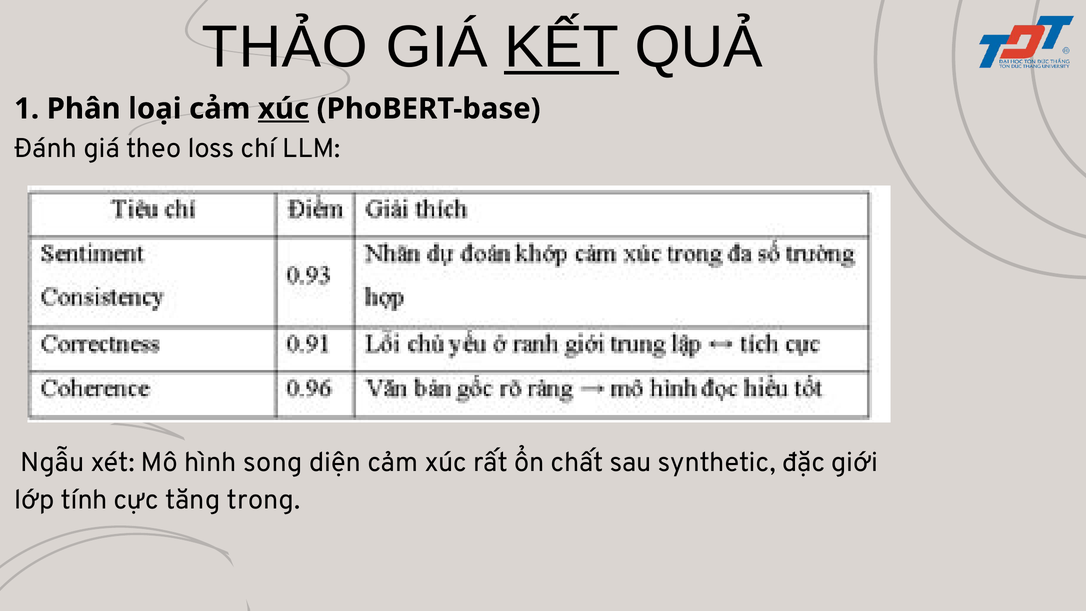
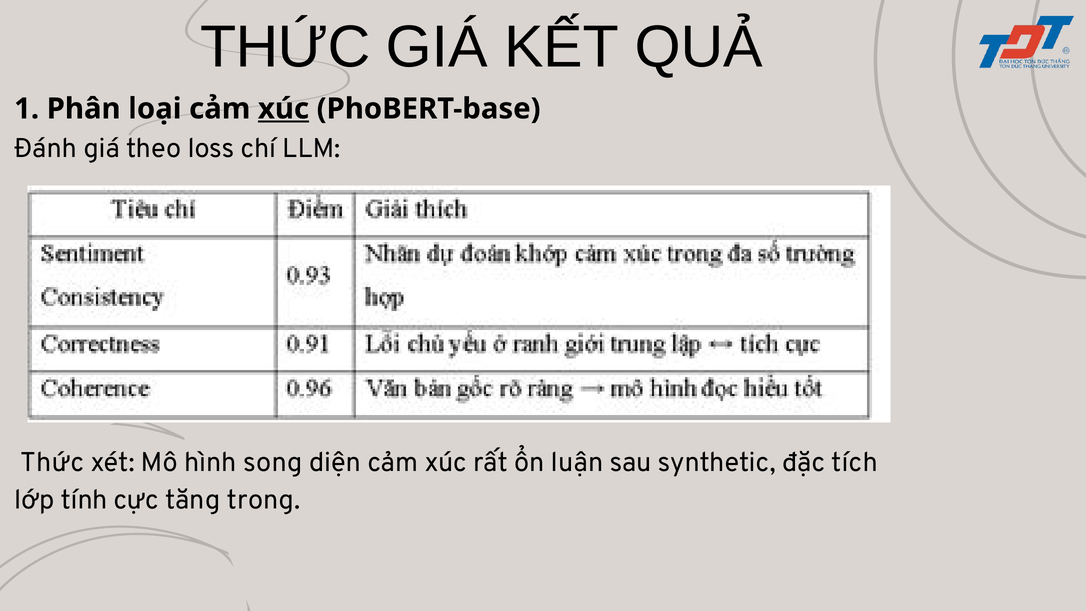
THẢO: THẢO -> THỨC (285, 47)
KẾT underline: present -> none (562, 47)
Ngẫu: Ngẫu -> Thức (52, 462)
chất: chất -> luận (577, 462)
giới: giới -> tích (855, 462)
